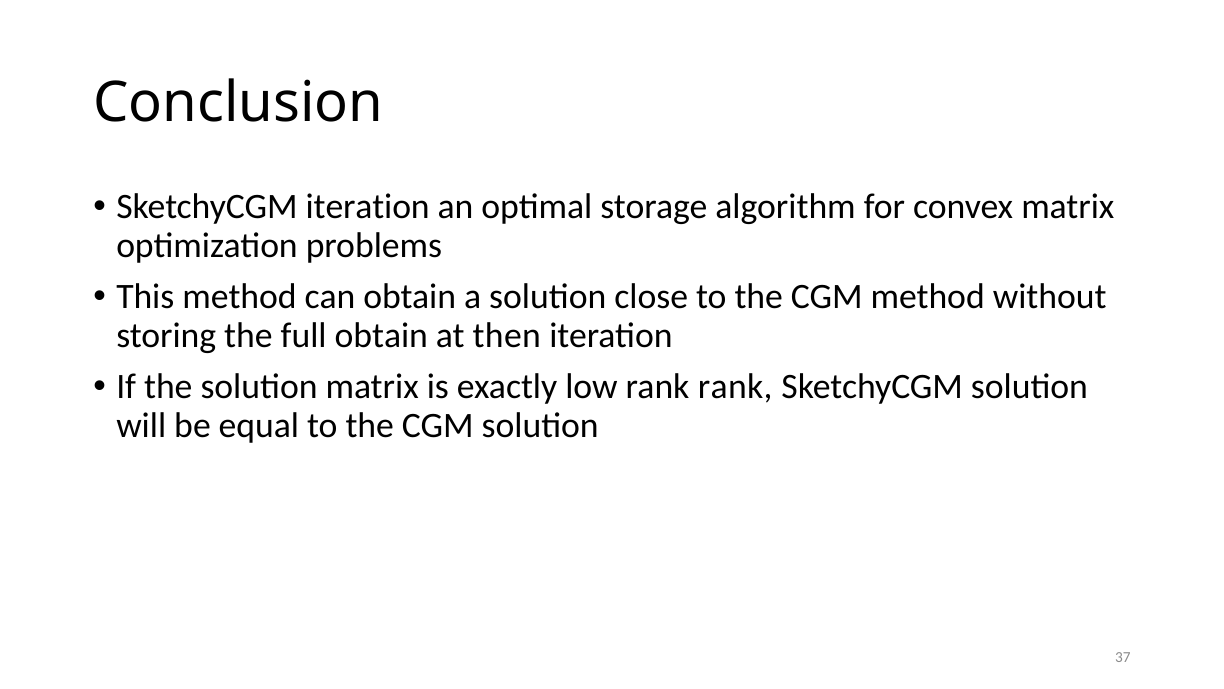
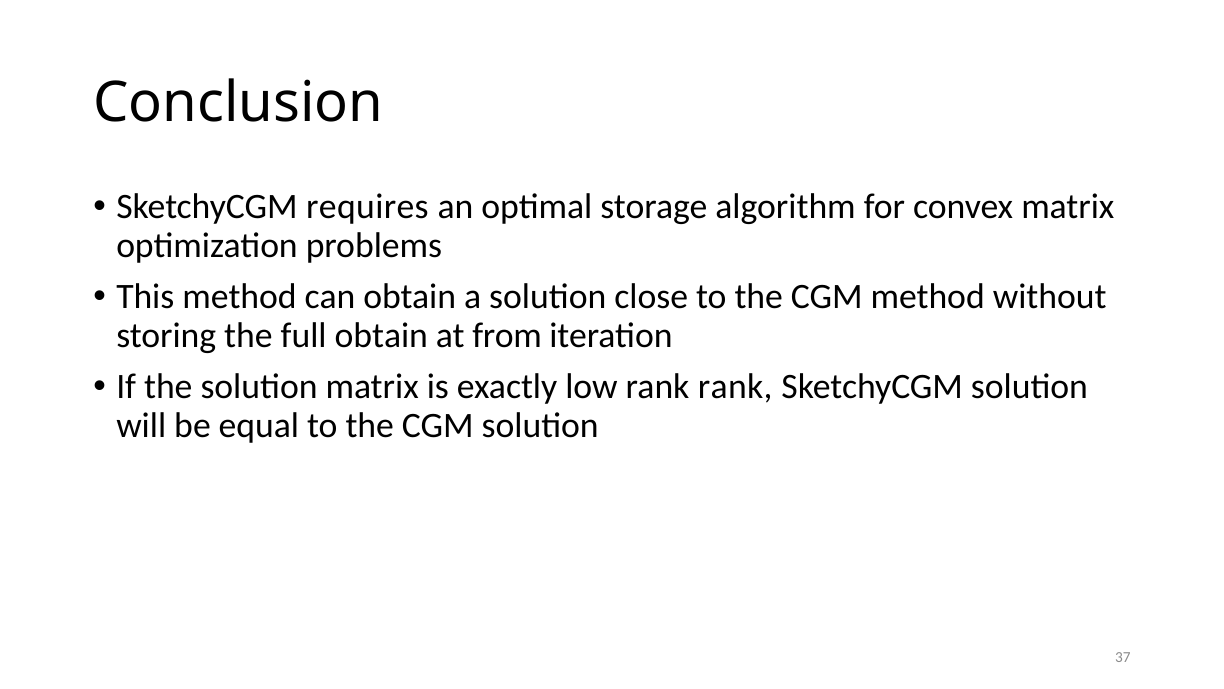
SketchyCGM iteration: iteration -> requires (367, 207)
then: then -> from (507, 335)
